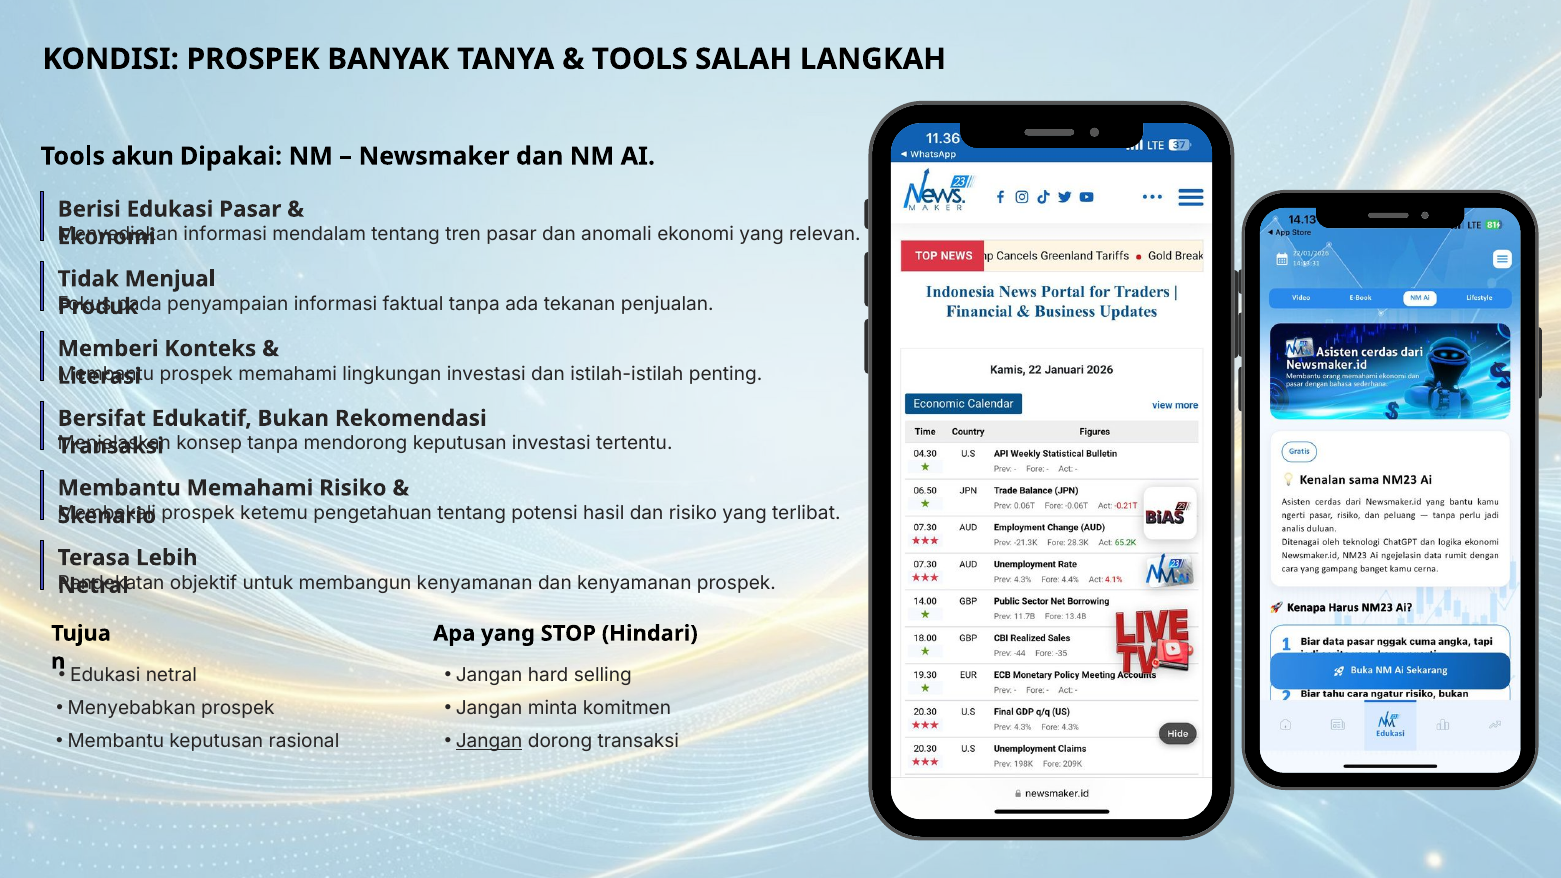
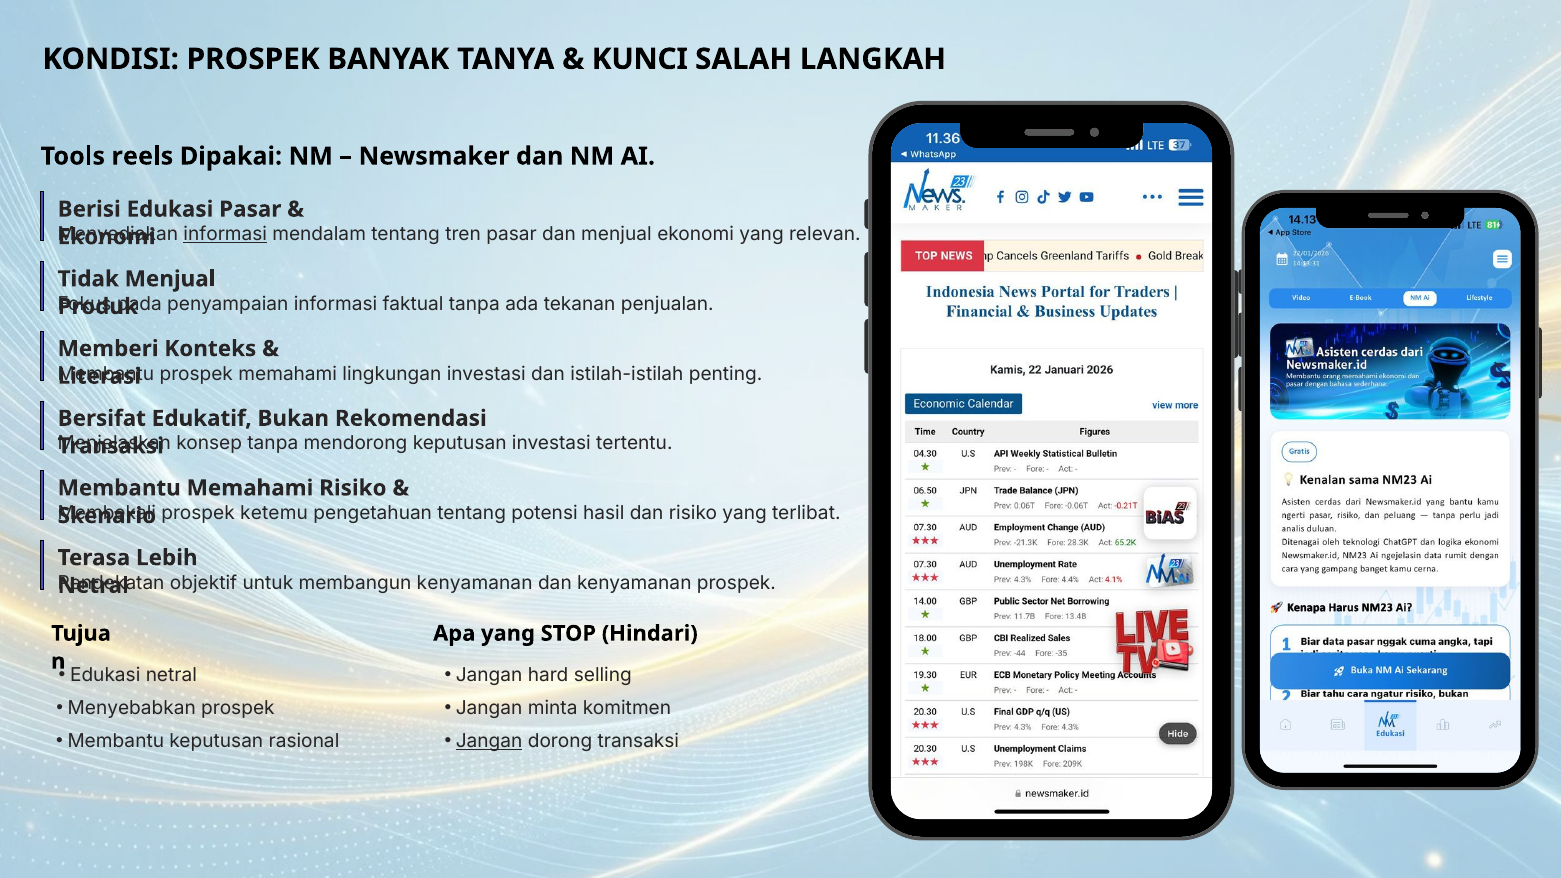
TOOLS: TOOLS -> KUNCI (640, 59)
akun: akun -> reels (142, 156)
informasi underline: none -> present (225, 235)
dan anomali: anomali -> menjual (617, 235)
